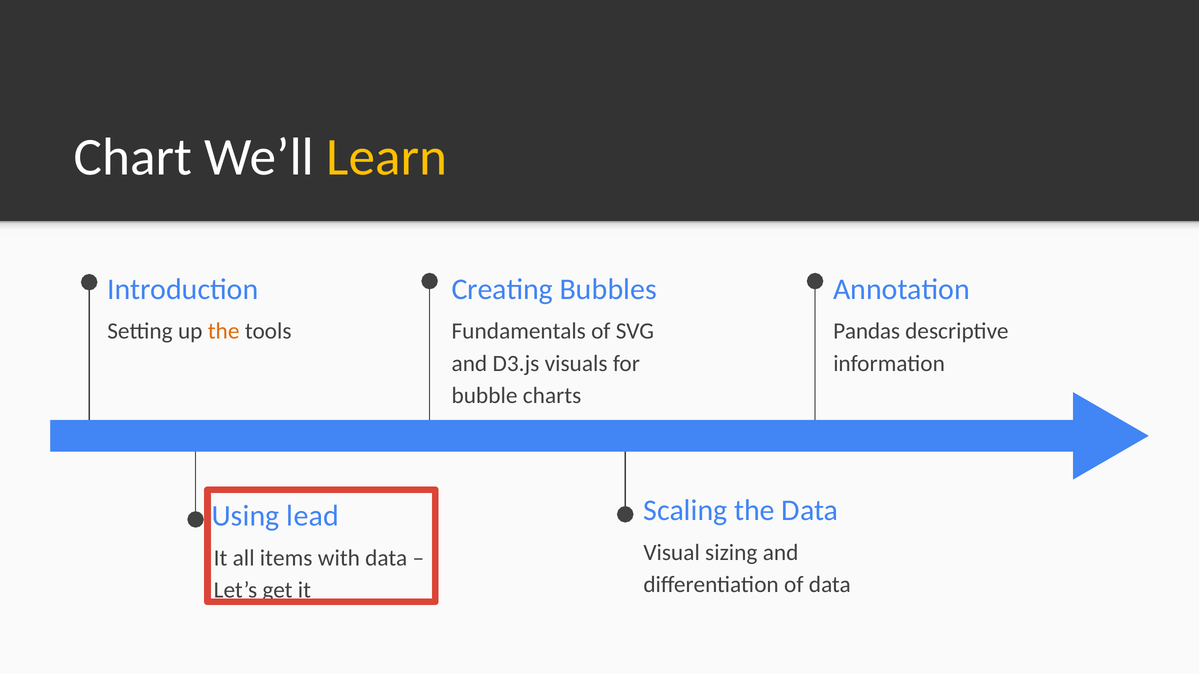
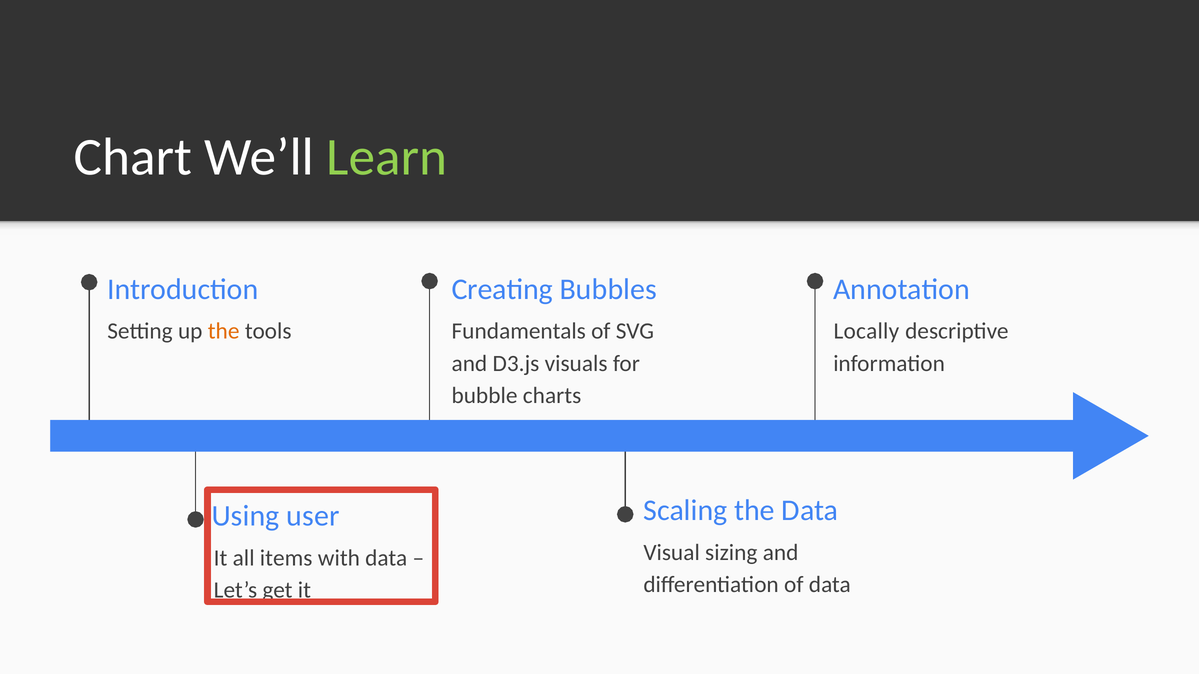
Learn colour: yellow -> light green (387, 157)
Pandas: Pandas -> Locally (866, 332)
lead: lead -> user (313, 516)
